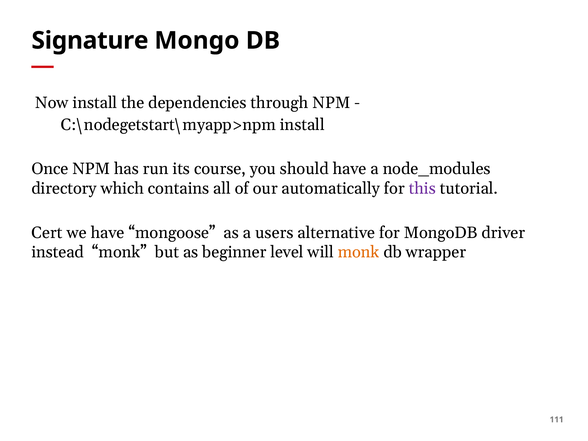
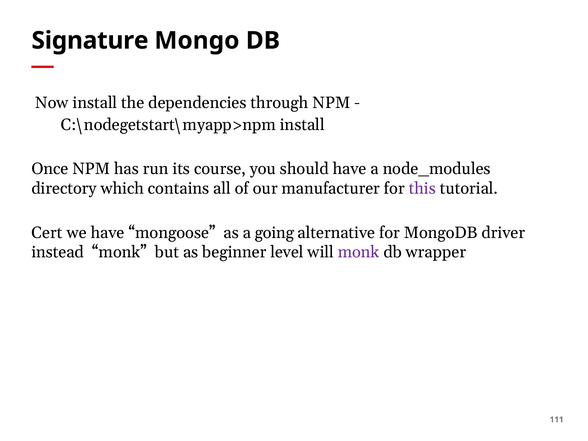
automatically: automatically -> manufacturer (331, 188)
users: users -> going (274, 233)
monk colour: orange -> purple (359, 252)
